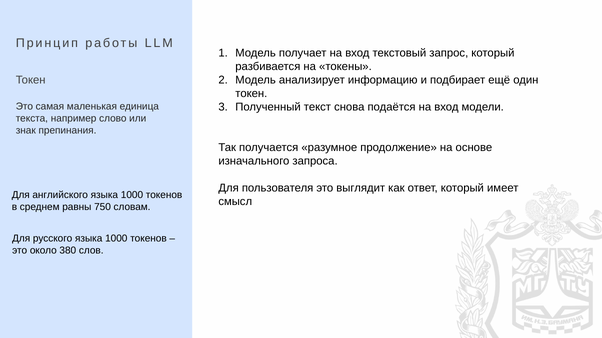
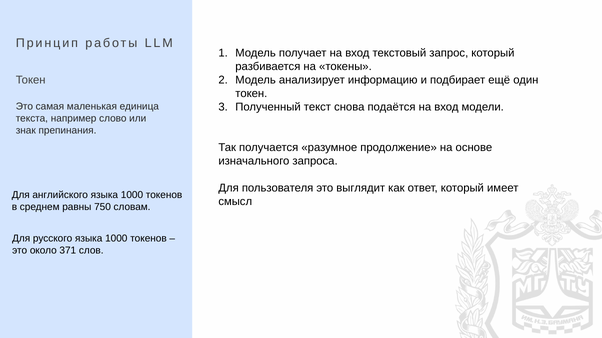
380: 380 -> 371 (68, 251)
